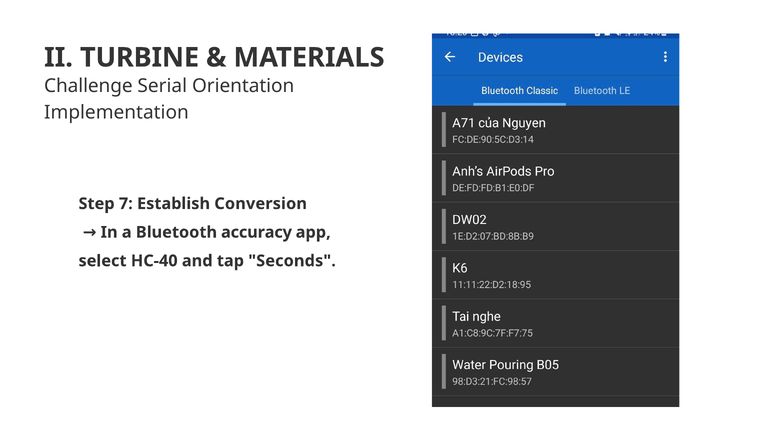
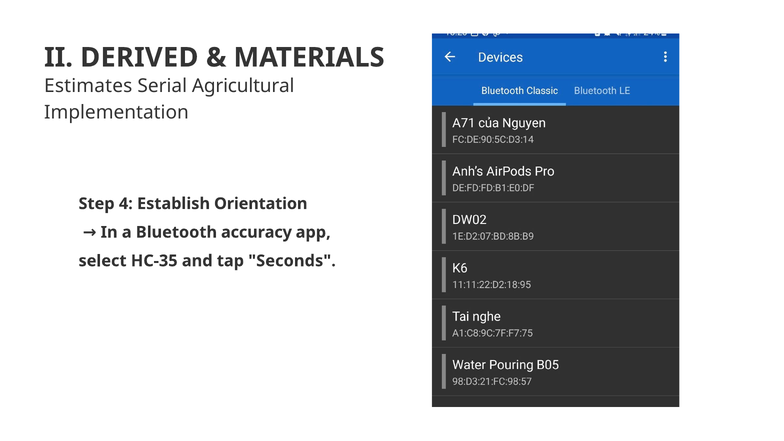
TURBINE: TURBINE -> DERIVED (139, 58)
Challenge: Challenge -> Estimates (88, 86)
Orientation: Orientation -> Agricultural (243, 86)
7: 7 -> 4 (126, 204)
Conversion: Conversion -> Orientation (261, 204)
HC-40: HC-40 -> HC-35 (154, 261)
